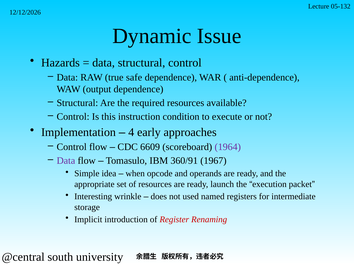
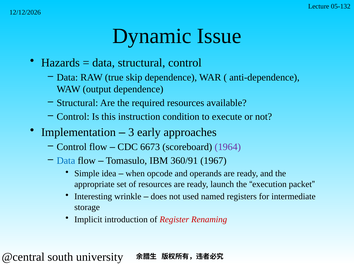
safe: safe -> skip (134, 78)
4: 4 -> 3 (131, 132)
6609: 6609 -> 6673 (150, 147)
Data colour: purple -> blue (66, 161)
